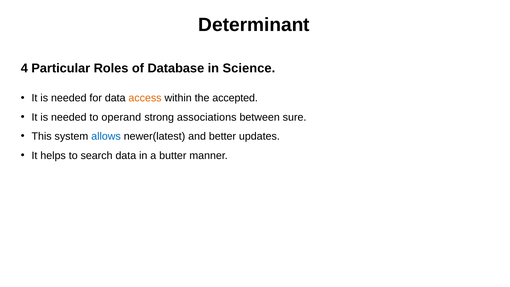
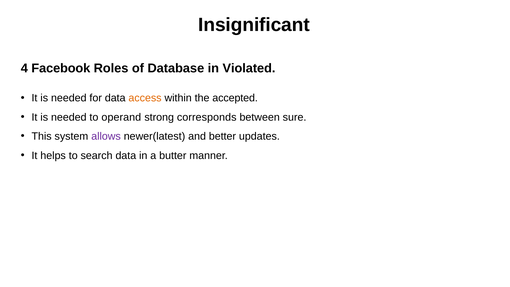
Determinant: Determinant -> Insignificant (254, 25)
Particular: Particular -> Facebook (61, 68)
Science: Science -> Violated (249, 68)
associations: associations -> corresponds (207, 117)
allows colour: blue -> purple (106, 136)
